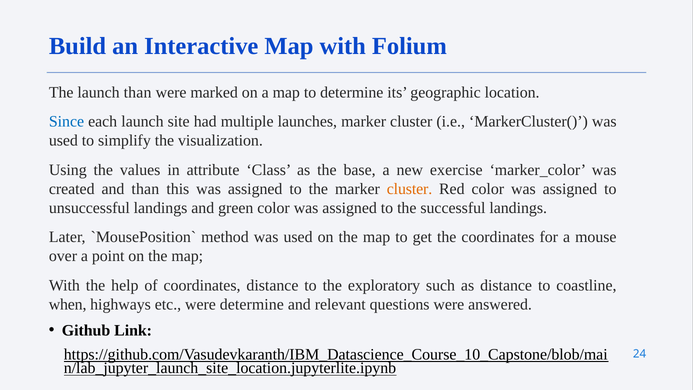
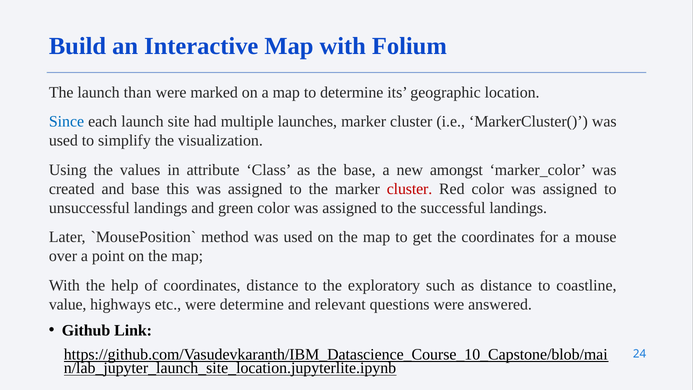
exercise: exercise -> amongst (456, 170)
and than: than -> base (145, 189)
cluster colour: orange -> red (410, 189)
when: when -> value (68, 304)
